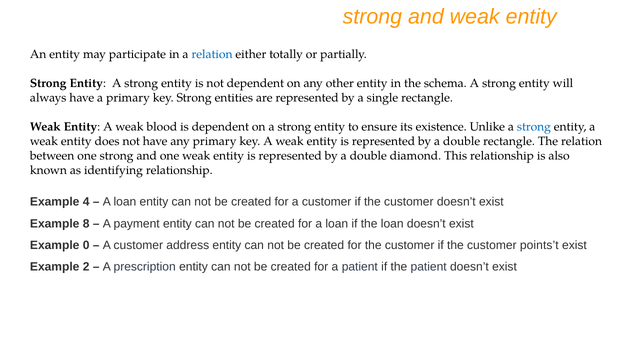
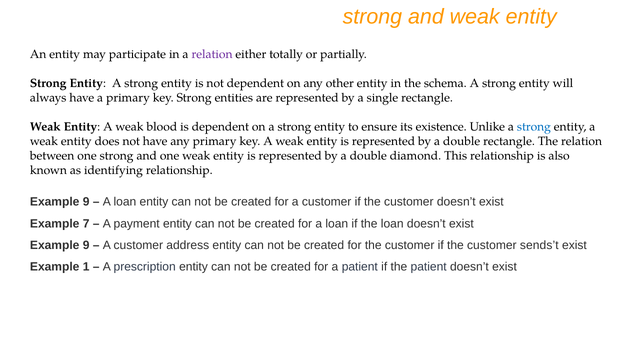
relation colour: blue -> purple (212, 55)
4: 4 -> 9 (86, 202)
8: 8 -> 7 (86, 224)
0: 0 -> 9 (86, 245)
points’t: points’t -> sends’t (539, 245)
2: 2 -> 1 (86, 267)
